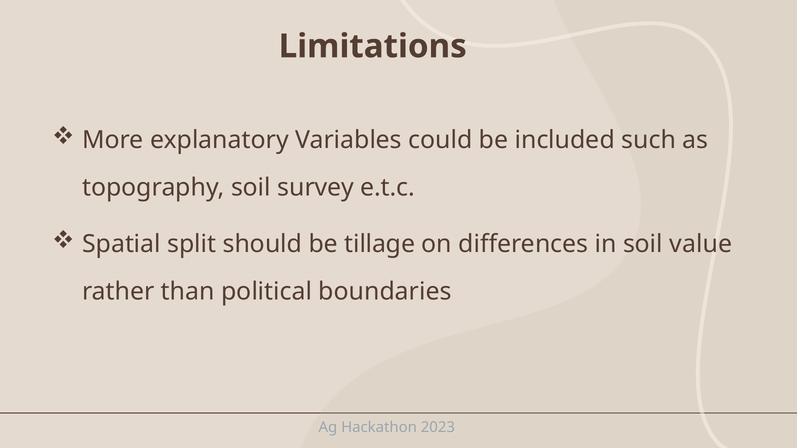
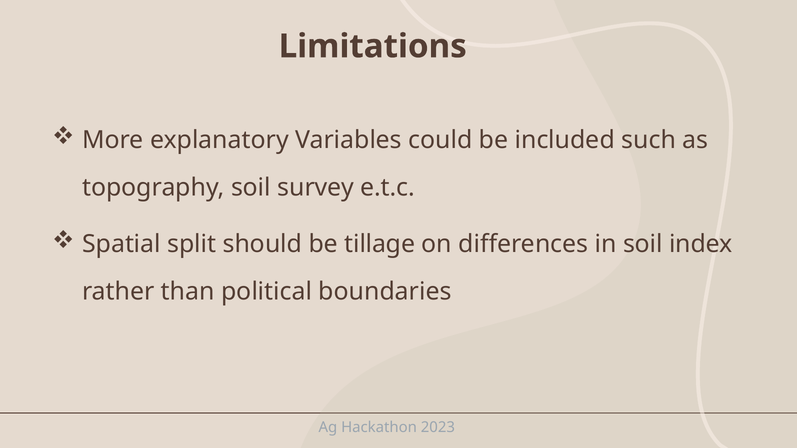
value: value -> index (701, 244)
